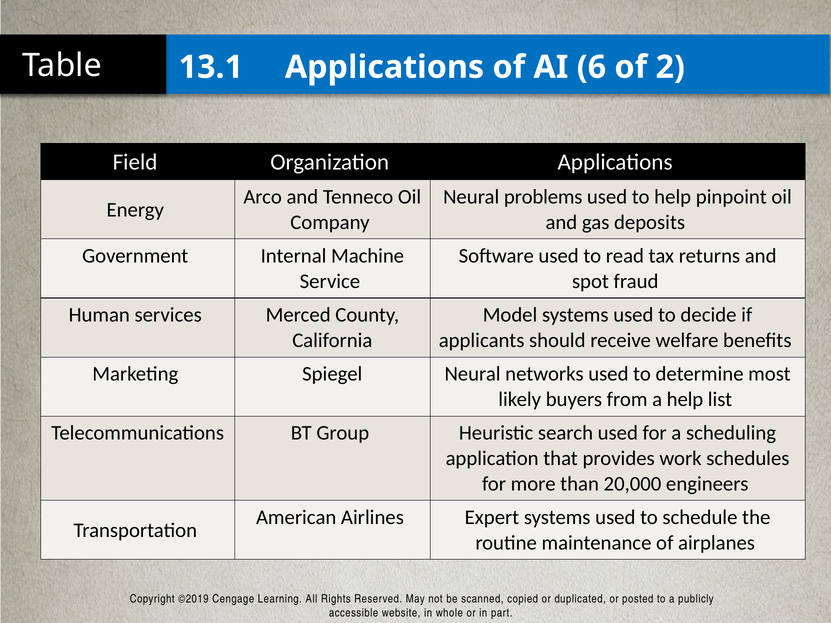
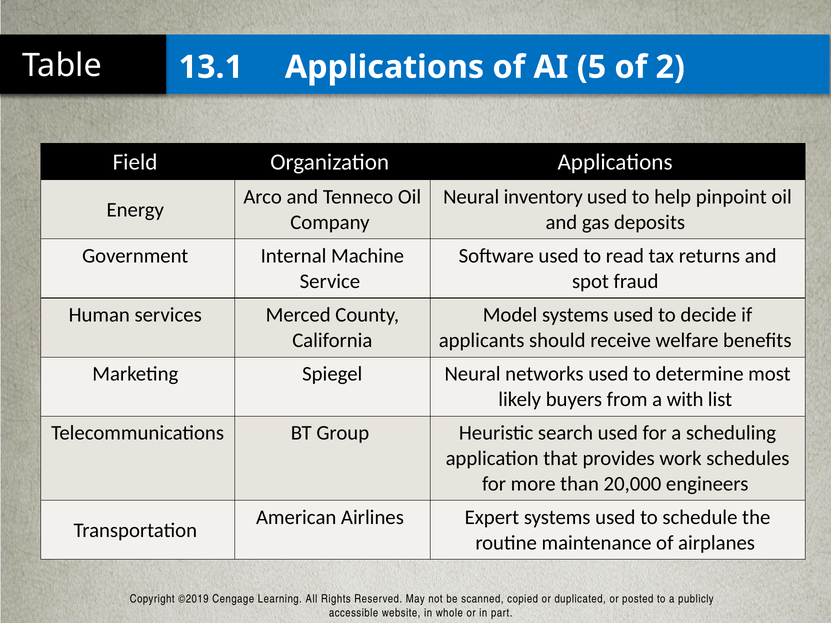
6: 6 -> 5 (591, 67)
problems: problems -> inventory (543, 197)
a help: help -> with (685, 400)
